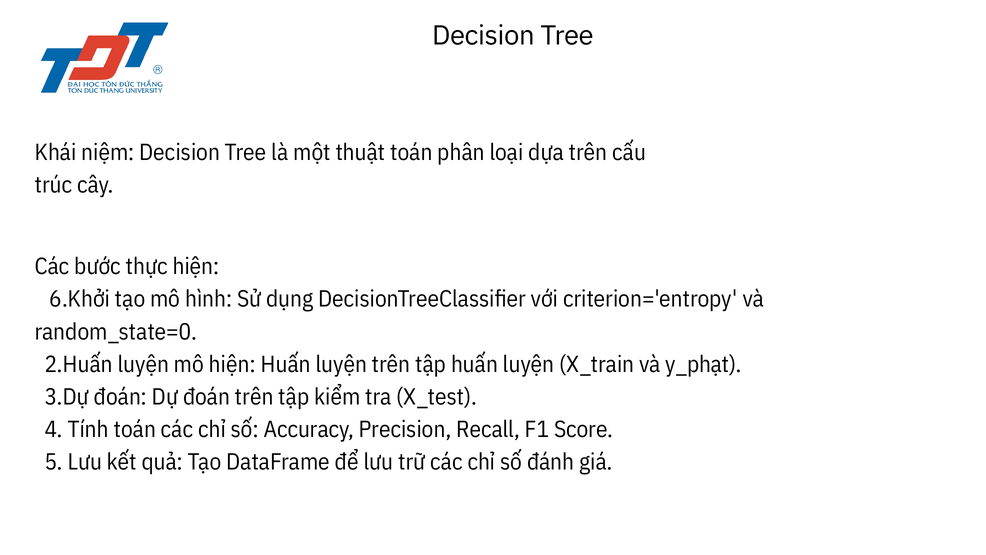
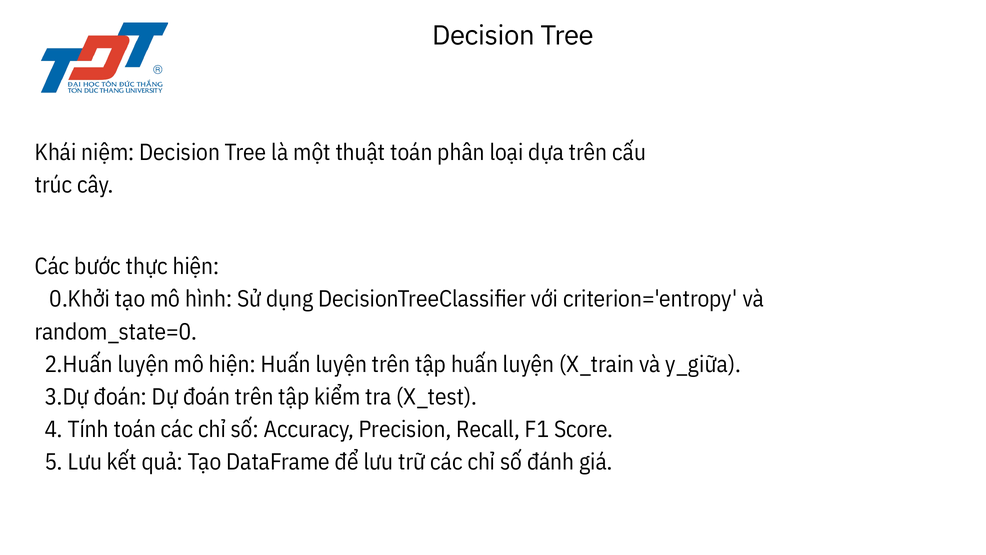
6.Khởi: 6.Khởi -> 0.Khởi (80, 299)
y_phạt: y_phạt -> y_giữa (703, 364)
